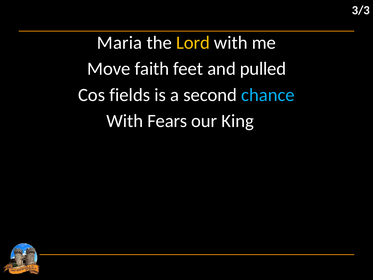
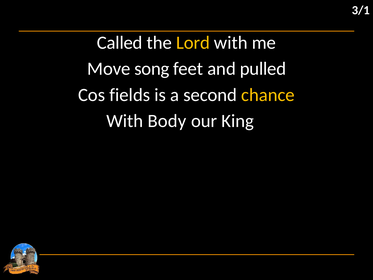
3/3: 3/3 -> 3/1 (361, 10)
Maria: Maria -> Called (120, 43)
faith: faith -> song (152, 69)
chance colour: light blue -> yellow (268, 95)
Fears: Fears -> Body (167, 121)
